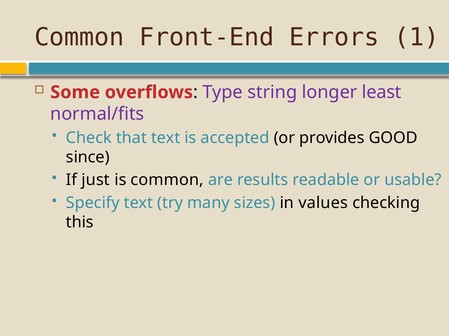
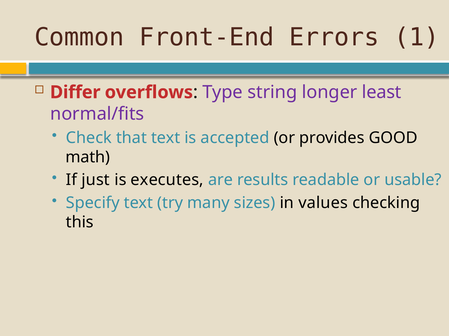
Some: Some -> Differ (75, 92)
since: since -> math (88, 157)
is common: common -> executes (167, 180)
